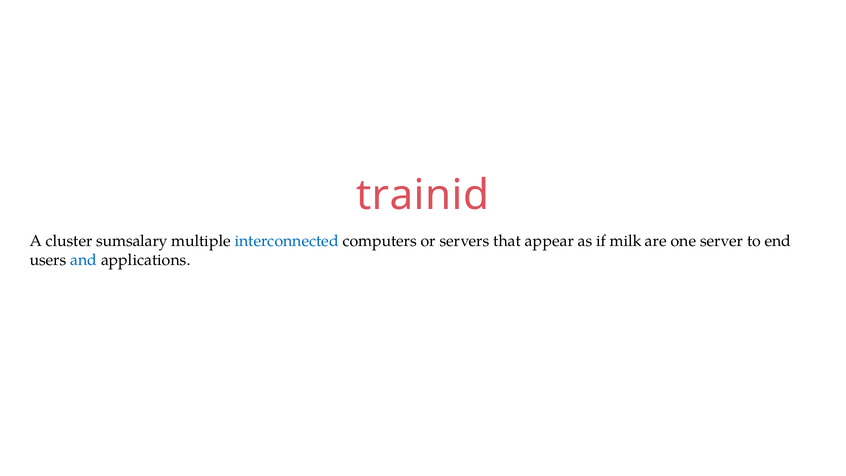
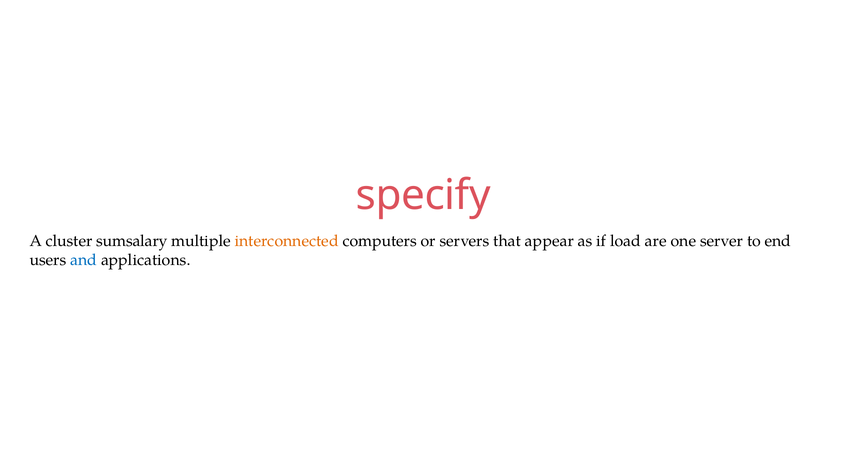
trainid: trainid -> specify (423, 195)
interconnected colour: blue -> orange (287, 241)
milk: milk -> load (626, 241)
